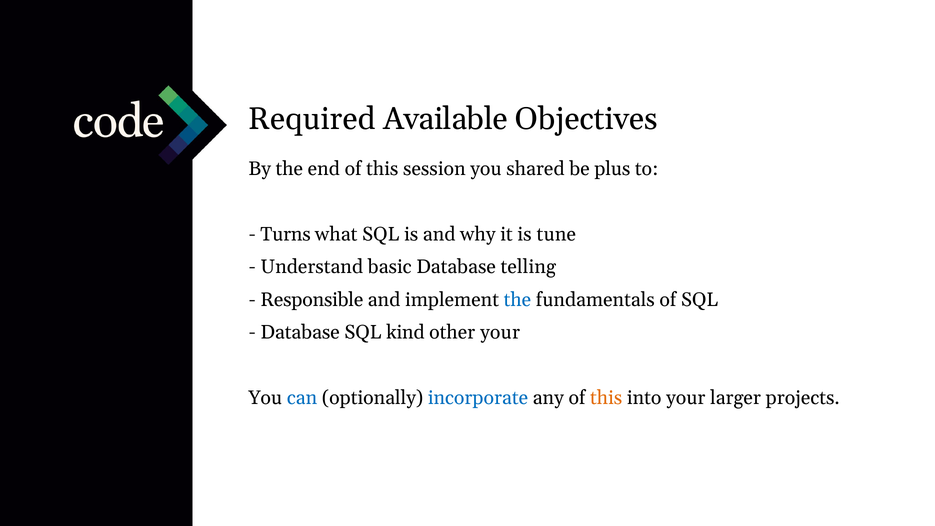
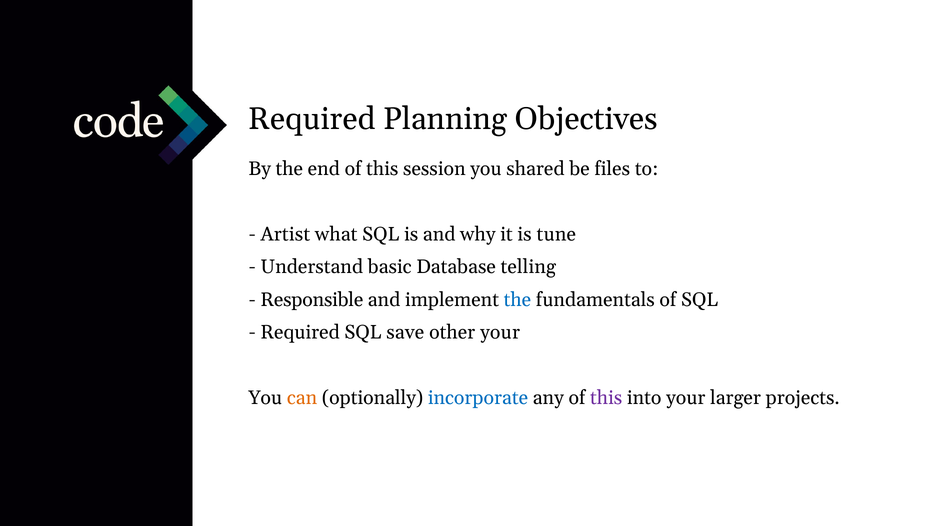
Available: Available -> Planning (445, 119)
plus: plus -> files (612, 169)
Turns: Turns -> Artist (285, 234)
Database: Database -> Required (300, 332)
kind: kind -> save (405, 332)
can colour: blue -> orange (302, 398)
this colour: orange -> purple (606, 398)
